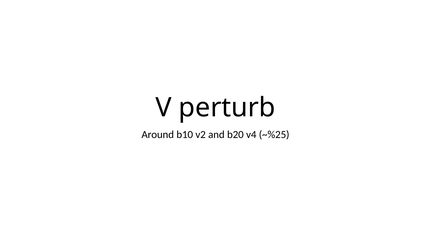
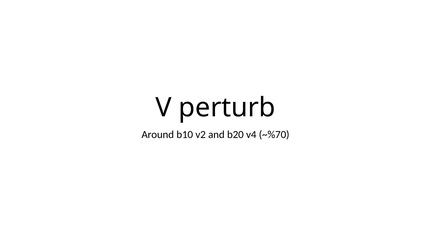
~%25: ~%25 -> ~%70 (274, 135)
